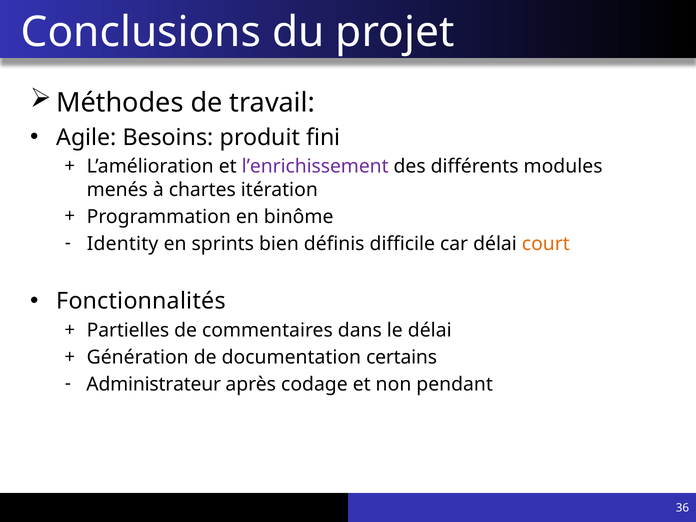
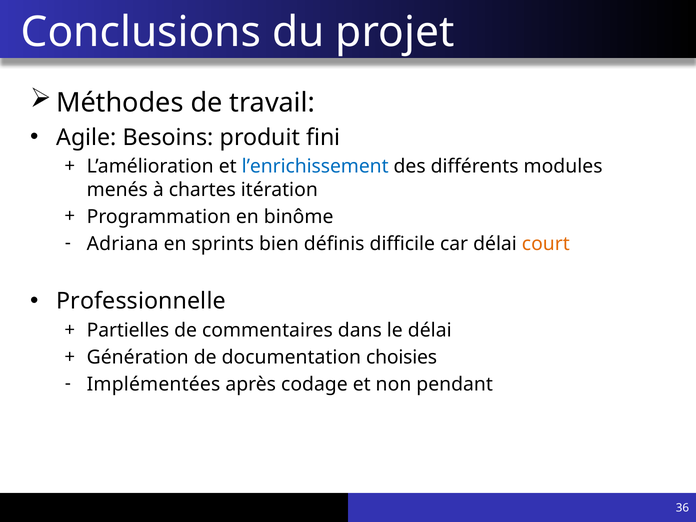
l’enrichissement colour: purple -> blue (315, 166)
Identity: Identity -> Adriana (123, 244)
Fonctionnalités: Fonctionnalités -> Professionnelle (141, 301)
certains: certains -> choisies (402, 358)
Administrateur: Administrateur -> Implémentées (154, 385)
